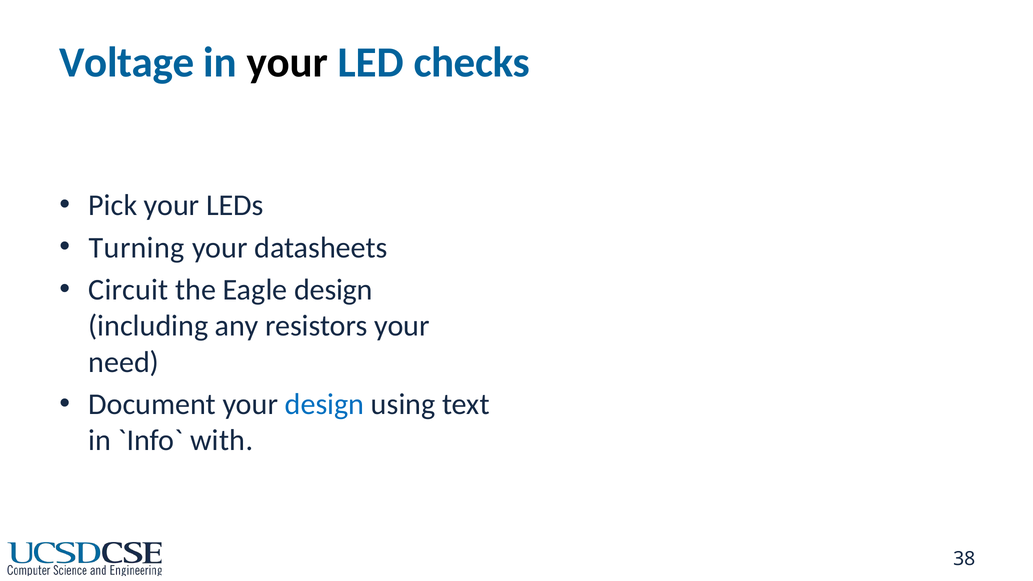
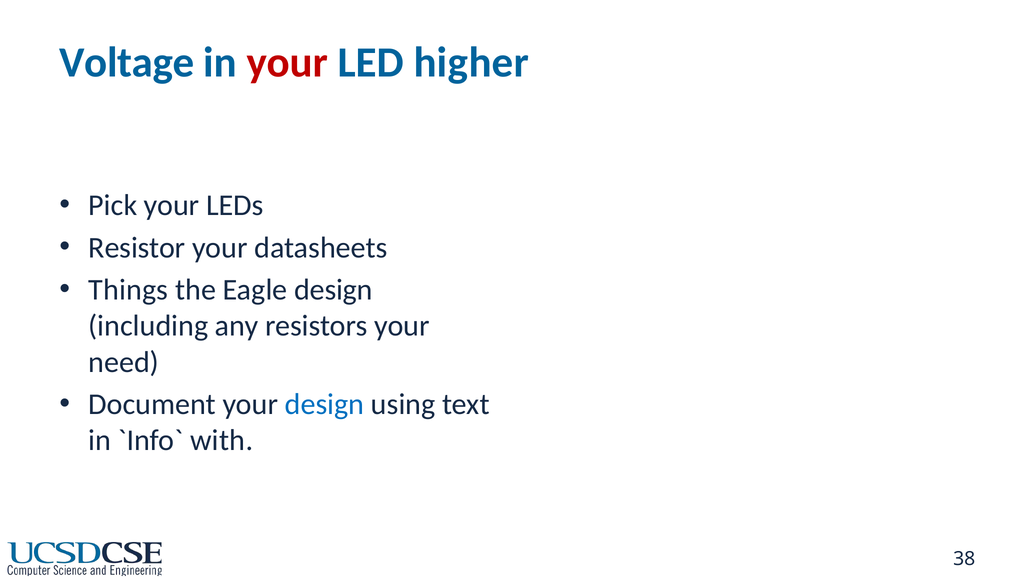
your colour: black -> red (287, 63)
checks: checks -> higher (471, 63)
Turning: Turning -> Resistor (137, 248)
Circuit: Circuit -> Things (128, 290)
